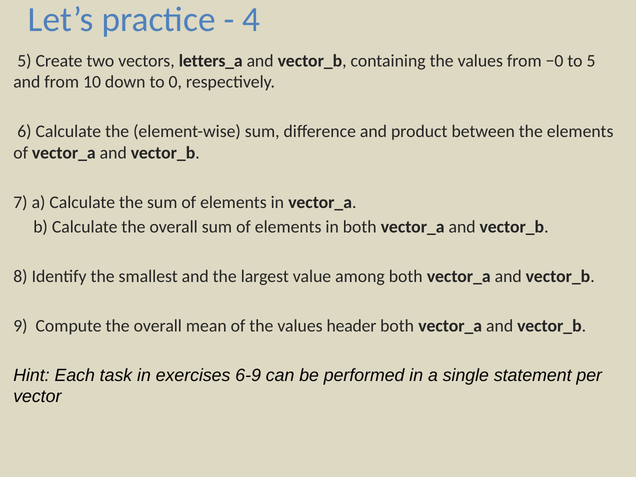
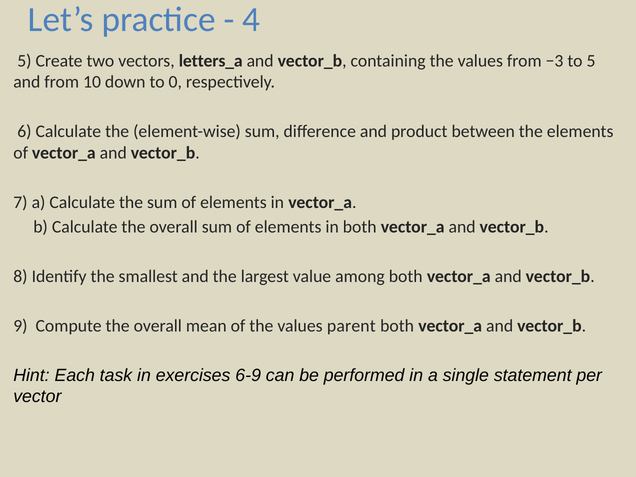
−0: −0 -> −3 (555, 61)
header: header -> parent (351, 326)
